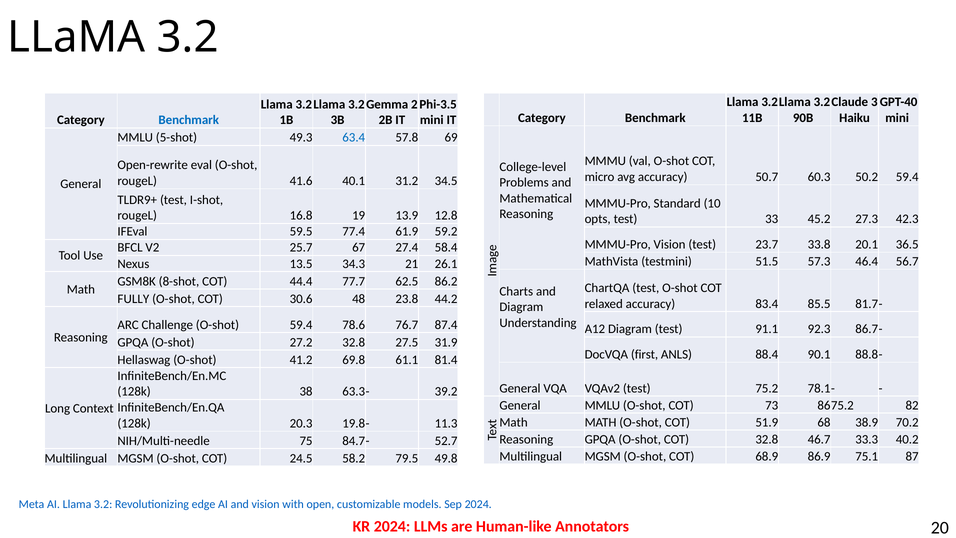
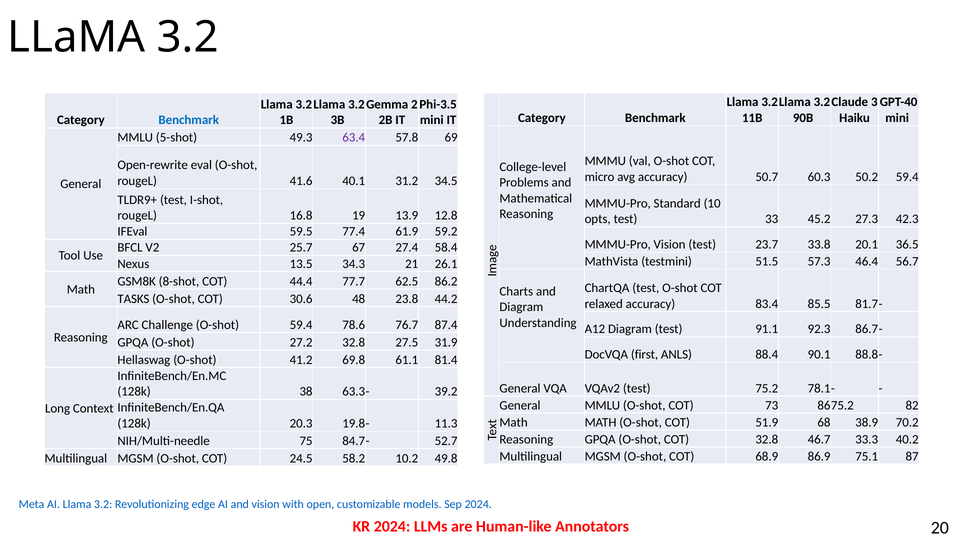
63.4 colour: blue -> purple (354, 138)
FULLY: FULLY -> TASKS (133, 299)
79.5: 79.5 -> 10.2 (407, 458)
